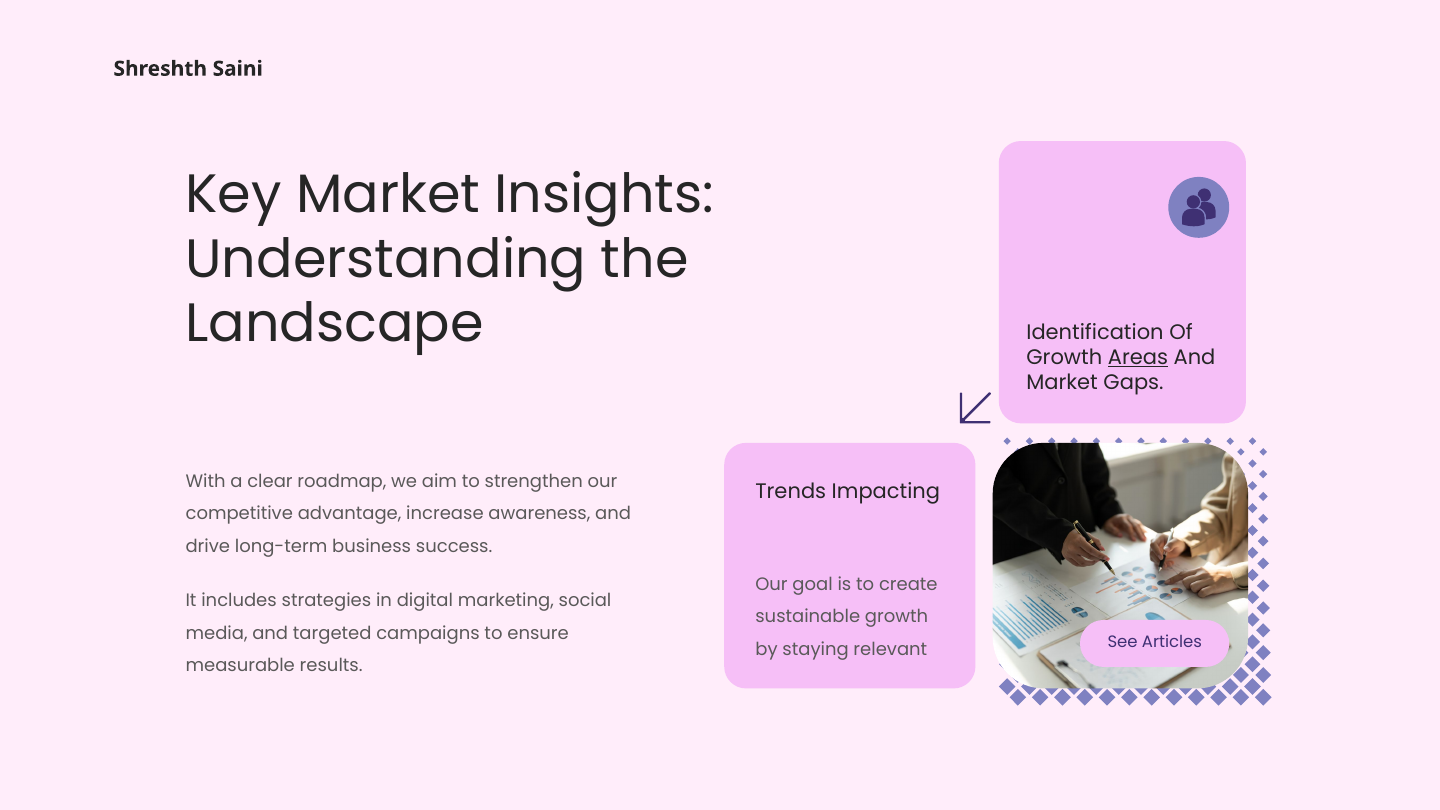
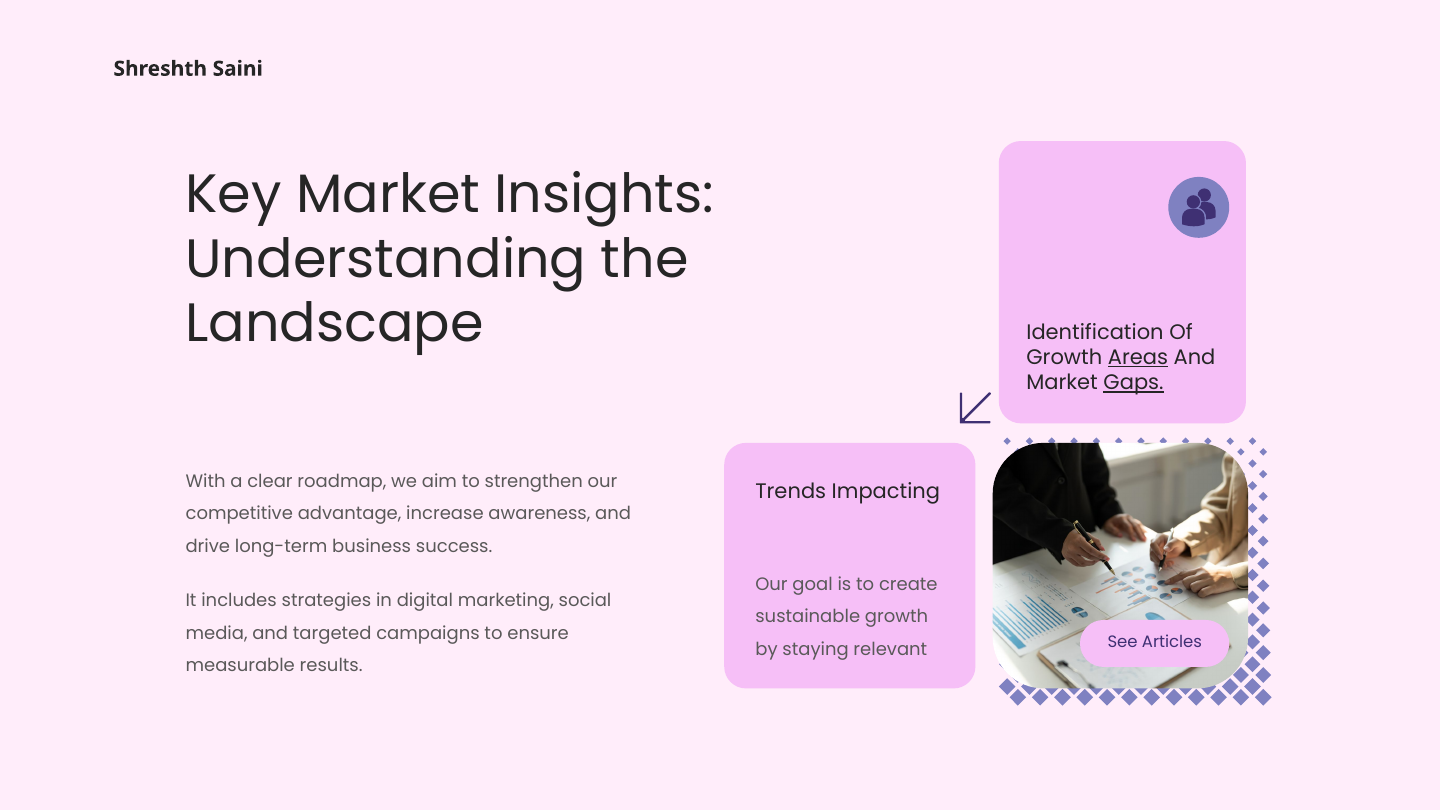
Gaps underline: none -> present (1134, 383)
